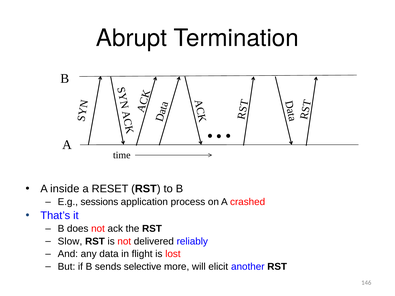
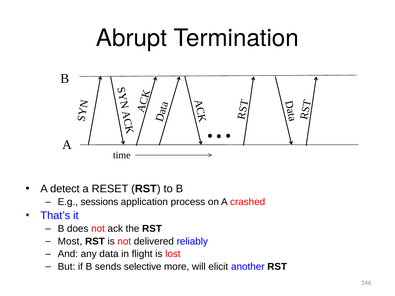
inside: inside -> detect (65, 189)
Slow: Slow -> Most (70, 241)
